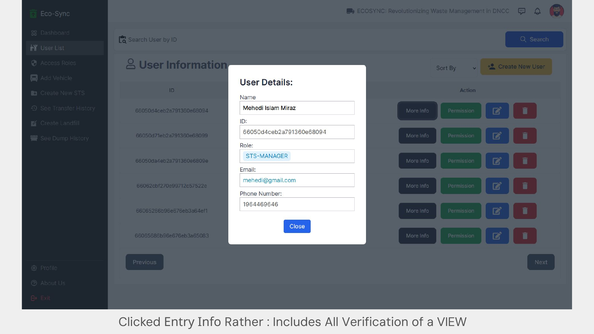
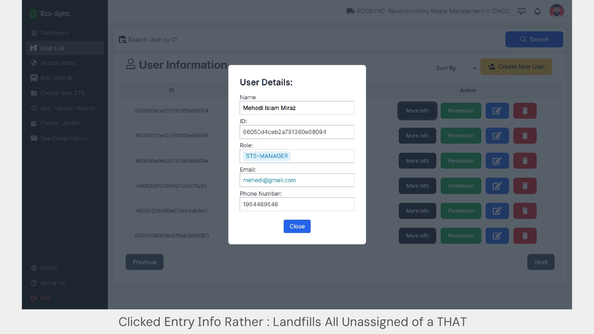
Includes: Includes -> Landfills (297, 322)
Verification: Verification -> Unassigned (375, 322)
VIEW: VIEW -> THAT (452, 322)
